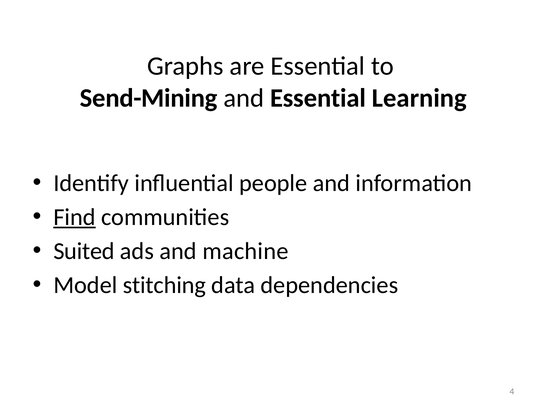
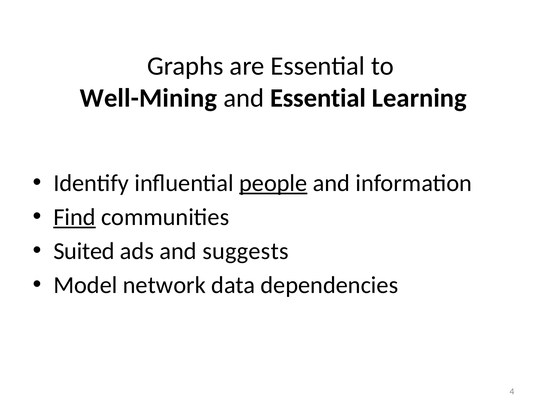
Send-Mining: Send-Mining -> Well-Mining (149, 98)
people underline: none -> present (273, 183)
machine: machine -> suggests (246, 251)
stitching: stitching -> network (164, 285)
